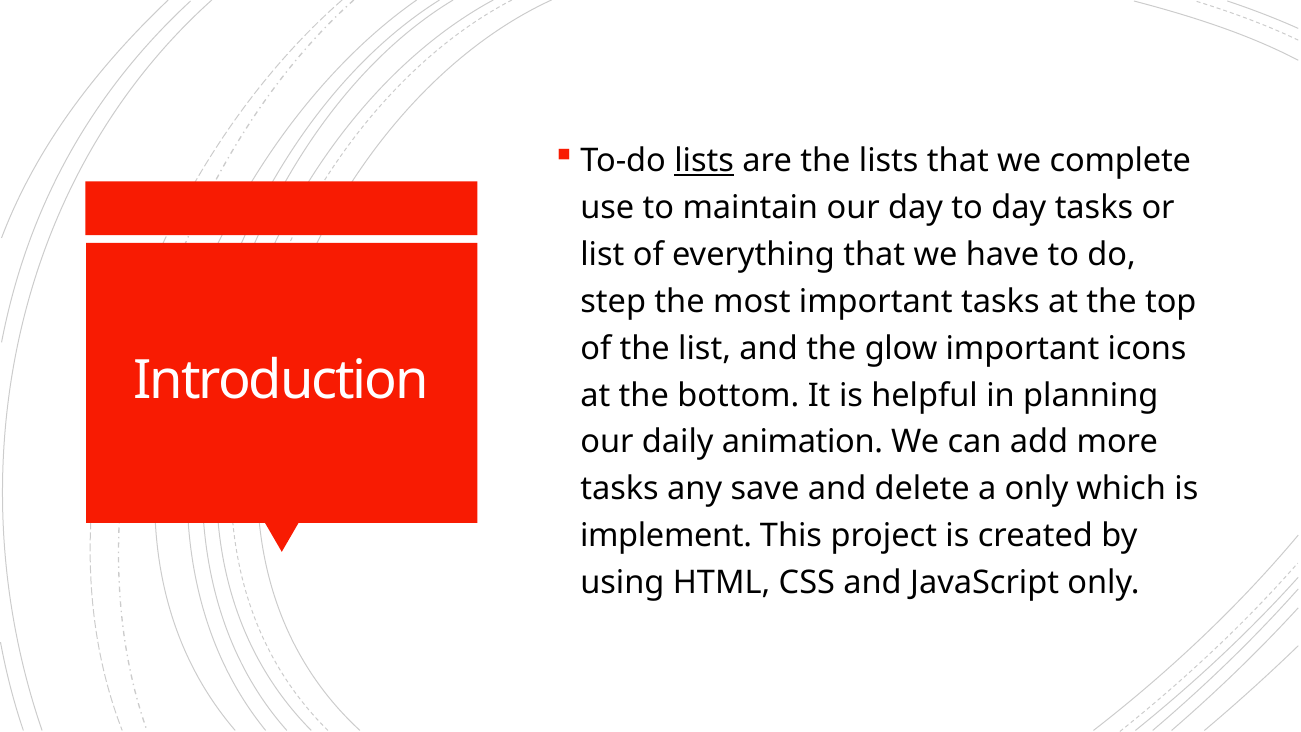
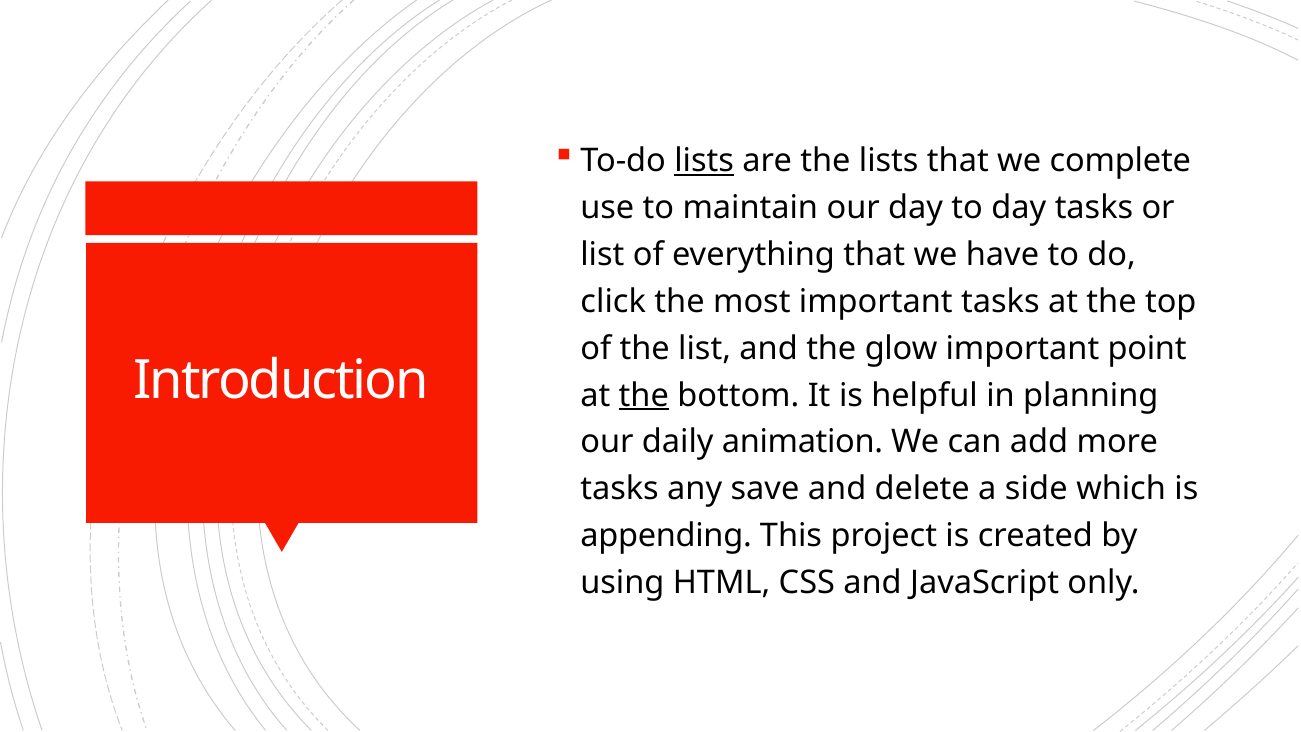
step: step -> click (613, 302)
icons: icons -> point (1147, 348)
the underline: none -> present (644, 395)
a only: only -> side (1036, 489)
implement: implement -> appending (666, 536)
